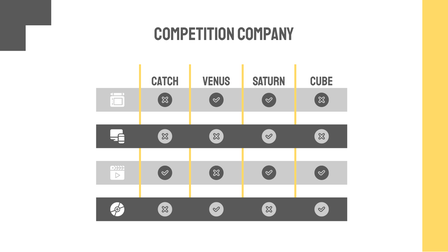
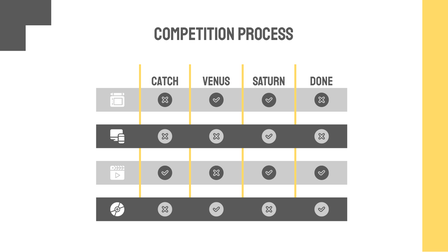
COMPANY: COMPANY -> PROCESS (266, 34)
CUBE: CUBE -> DONE (322, 81)
